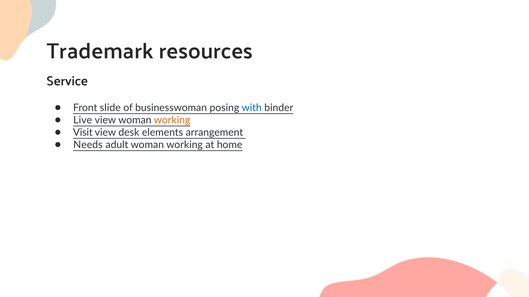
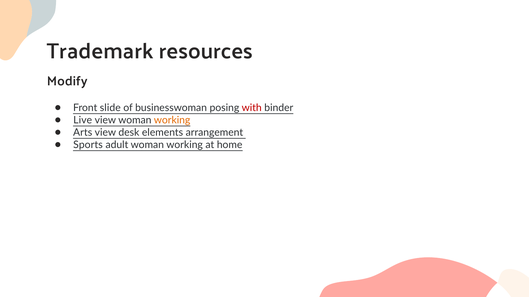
Service: Service -> Modify (67, 81)
with colour: blue -> red (252, 108)
Visit: Visit -> Arts (83, 133)
Needs: Needs -> Sports (88, 145)
